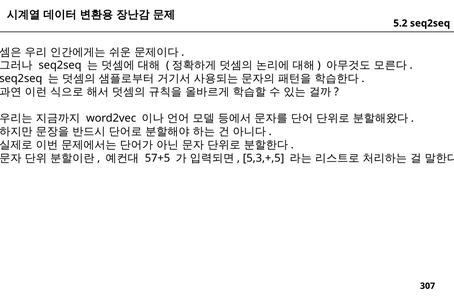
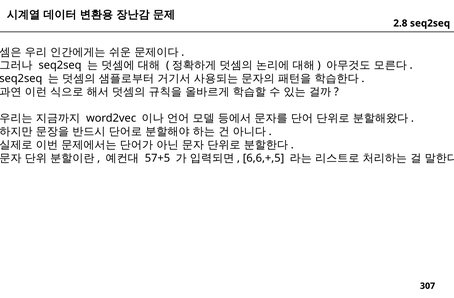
5.2: 5.2 -> 2.8 (400, 23)
5,3,+,5: 5,3,+,5 -> 6,6,+,5 (263, 158)
